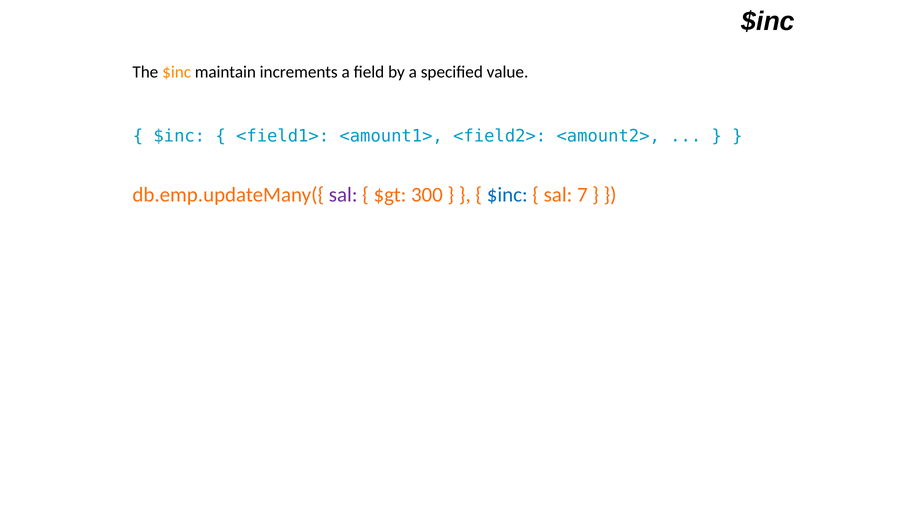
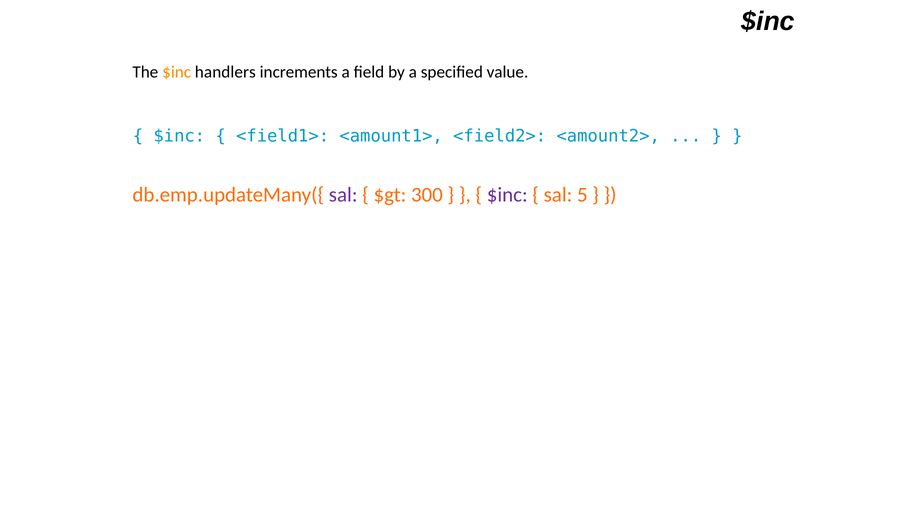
maintain: maintain -> handlers (225, 72)
$inc colour: blue -> purple (507, 194)
7: 7 -> 5 (582, 194)
